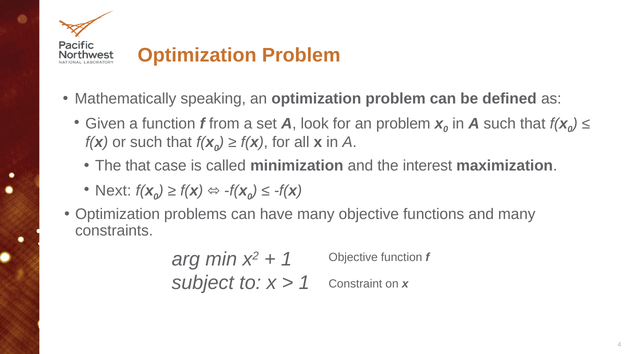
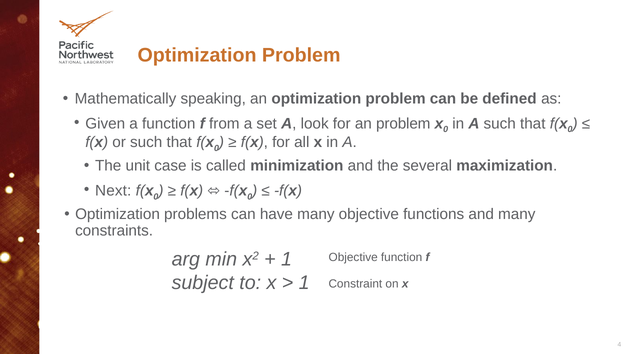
The that: that -> unit (138, 166)
interest: interest -> several (427, 166)
